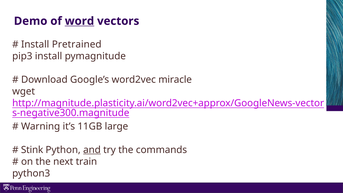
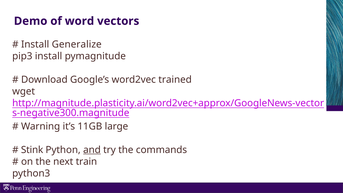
word underline: present -> none (79, 21)
Pretrained: Pretrained -> Generalize (77, 44)
miracle: miracle -> trained (175, 80)
